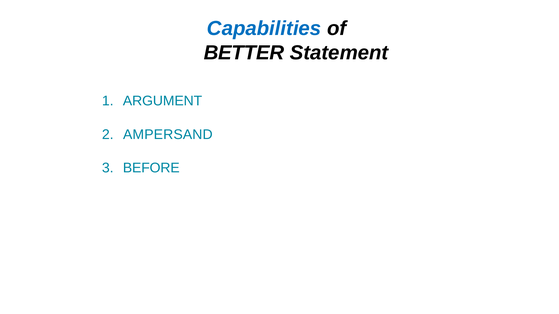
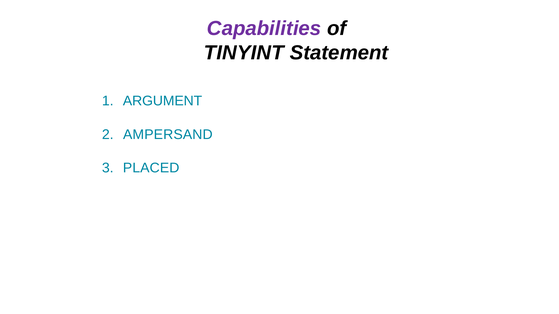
Capabilities colour: blue -> purple (264, 28)
BETTER: BETTER -> TINYINT (244, 53)
BEFORE: BEFORE -> PLACED (151, 168)
